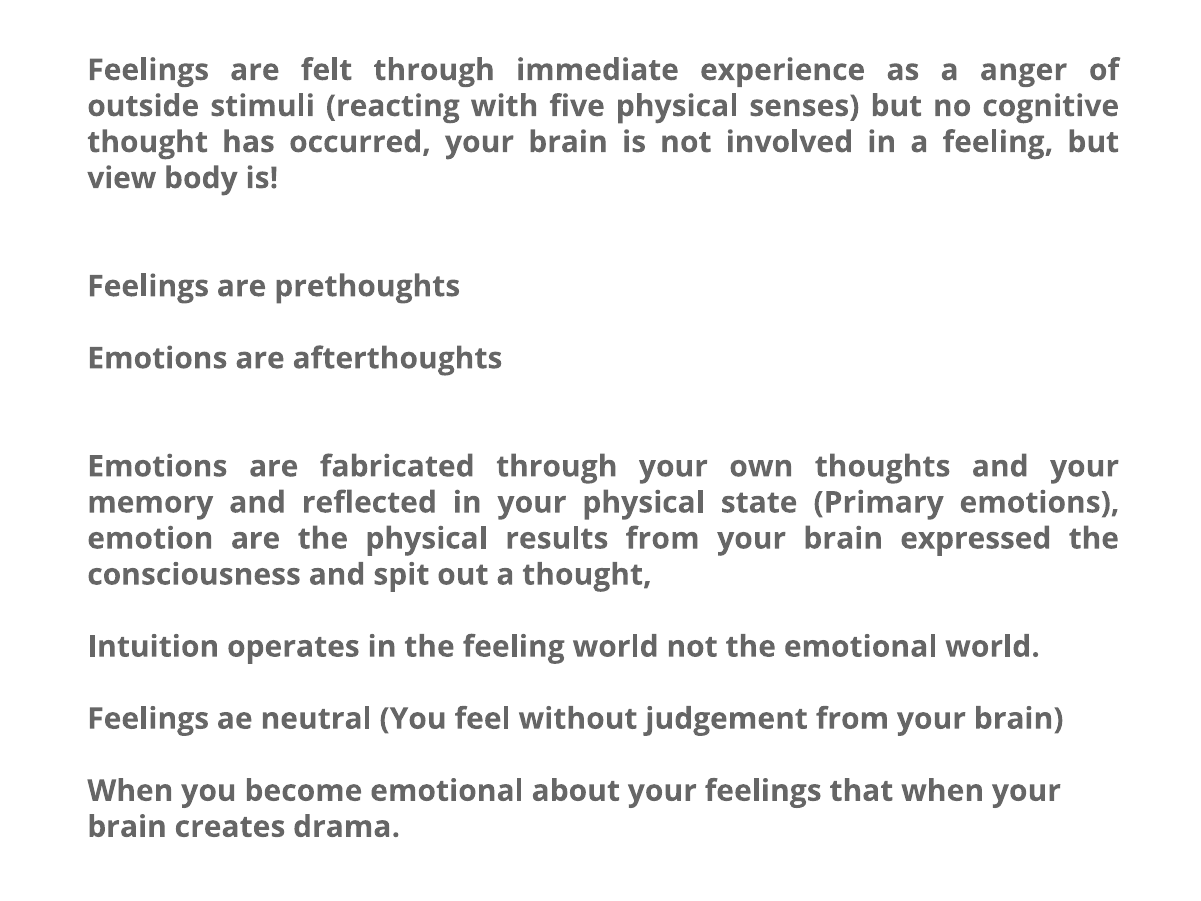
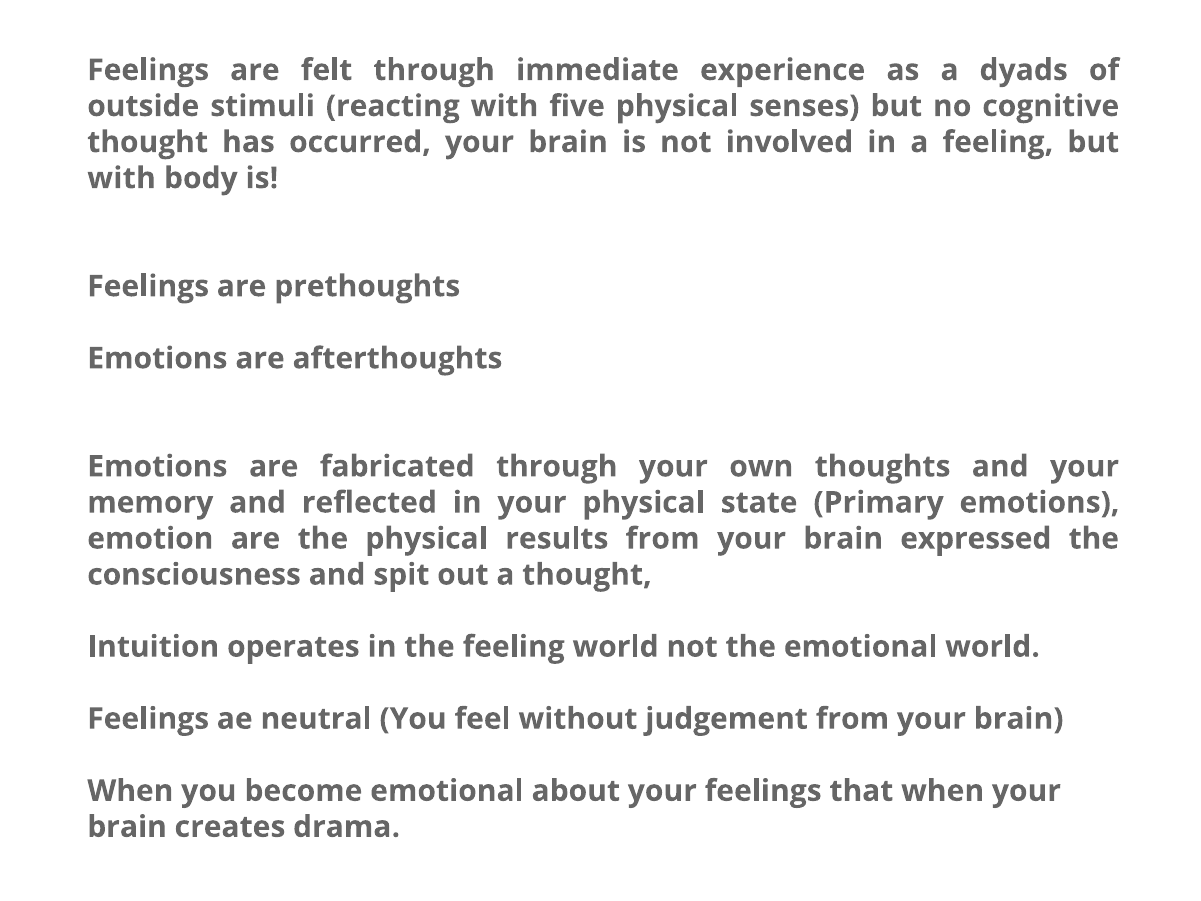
anger: anger -> dyads (1024, 70)
view: view -> with (122, 178)
